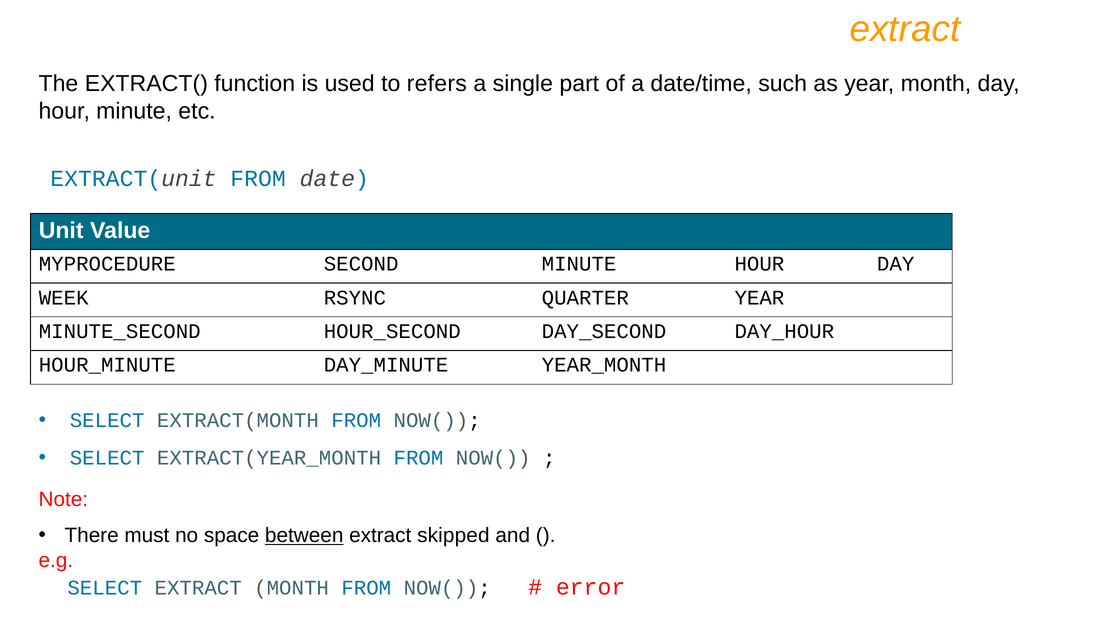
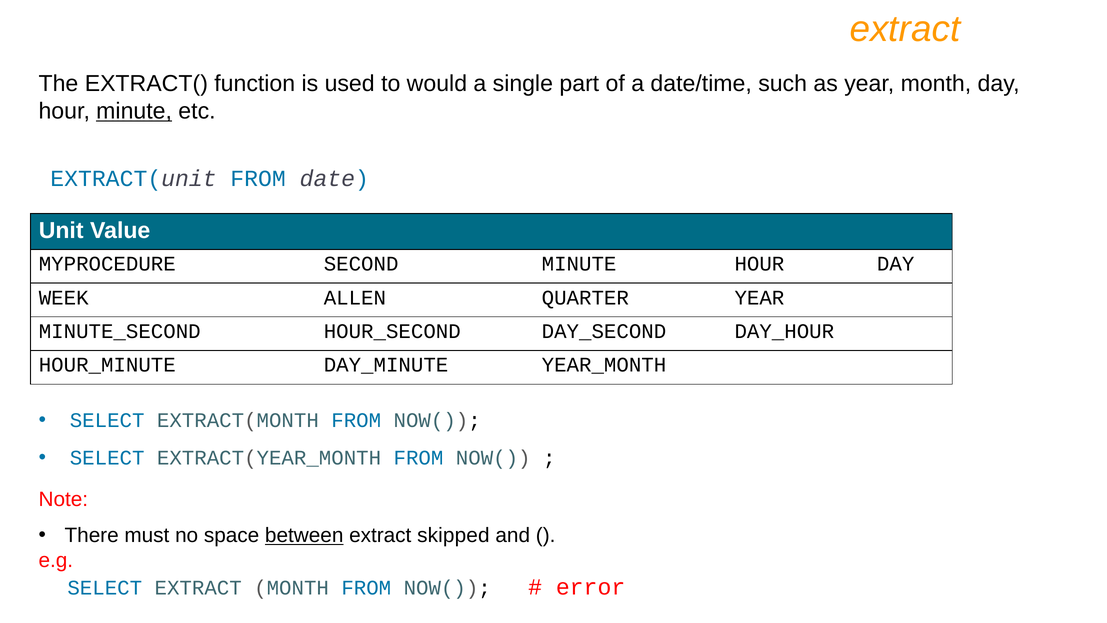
refers: refers -> would (437, 83)
minute underline: none -> present (134, 111)
RSYNC: RSYNC -> ALLEN (355, 298)
